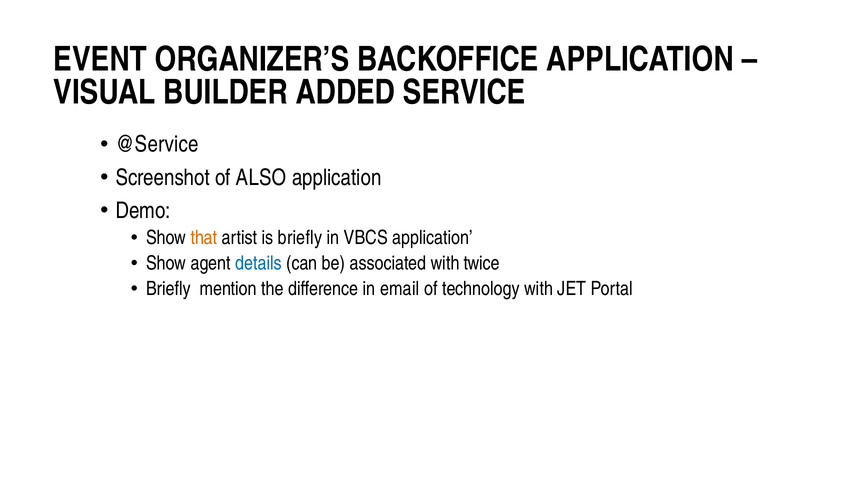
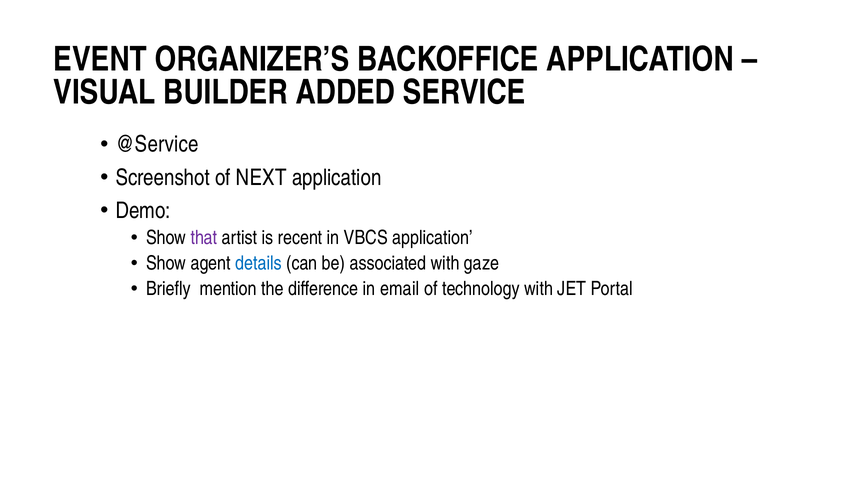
ALSO: ALSO -> NEXT (261, 178)
that colour: orange -> purple (204, 238)
is briefly: briefly -> recent (300, 238)
twice: twice -> gaze (482, 263)
